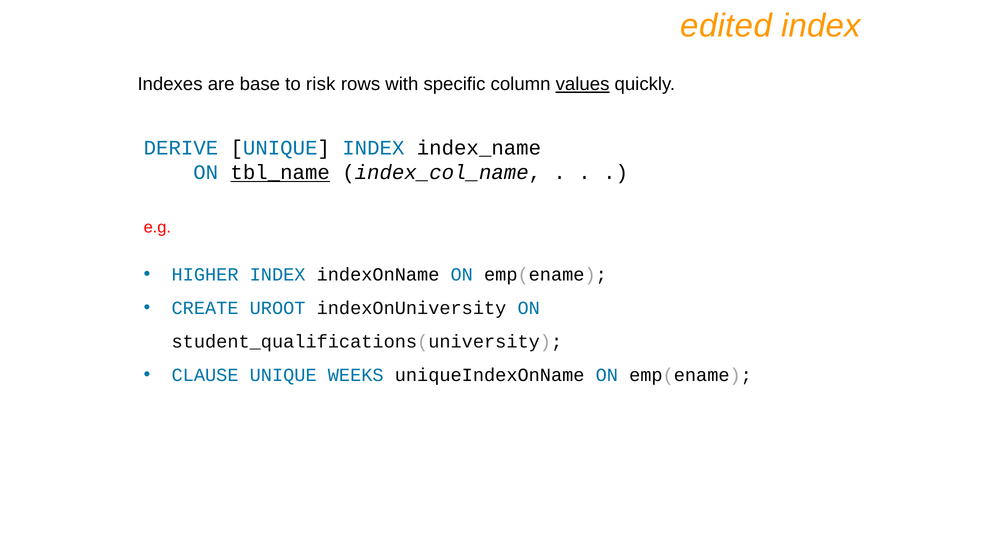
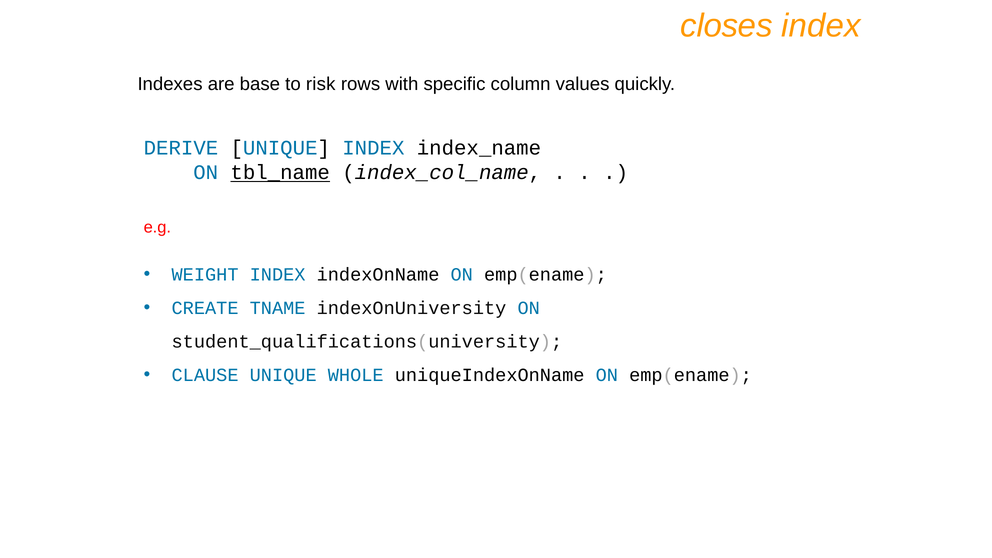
edited: edited -> closes (726, 26)
values underline: present -> none (583, 84)
HIGHER: HIGHER -> WEIGHT (205, 275)
UROOT: UROOT -> TNAME (278, 308)
WEEKS: WEEKS -> WHOLE (356, 375)
